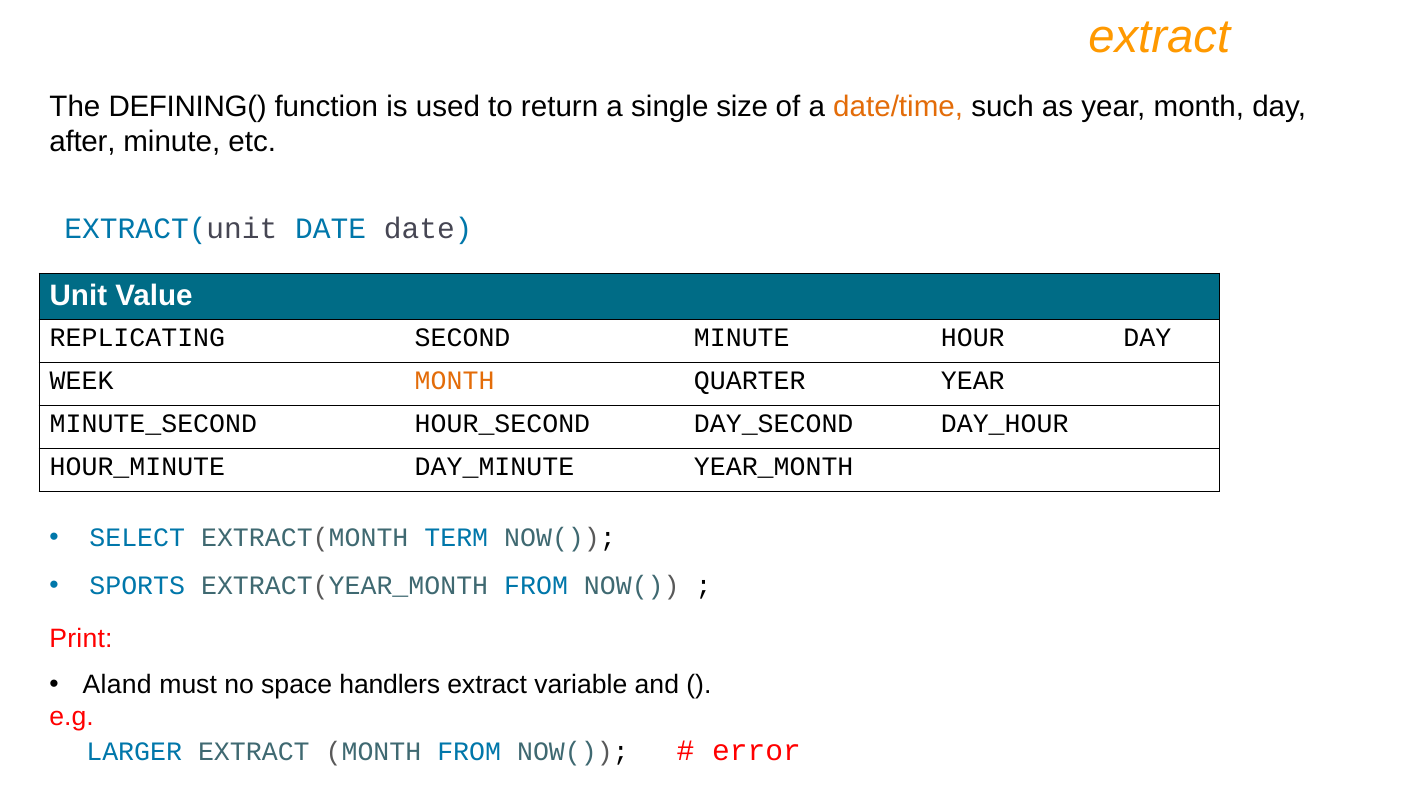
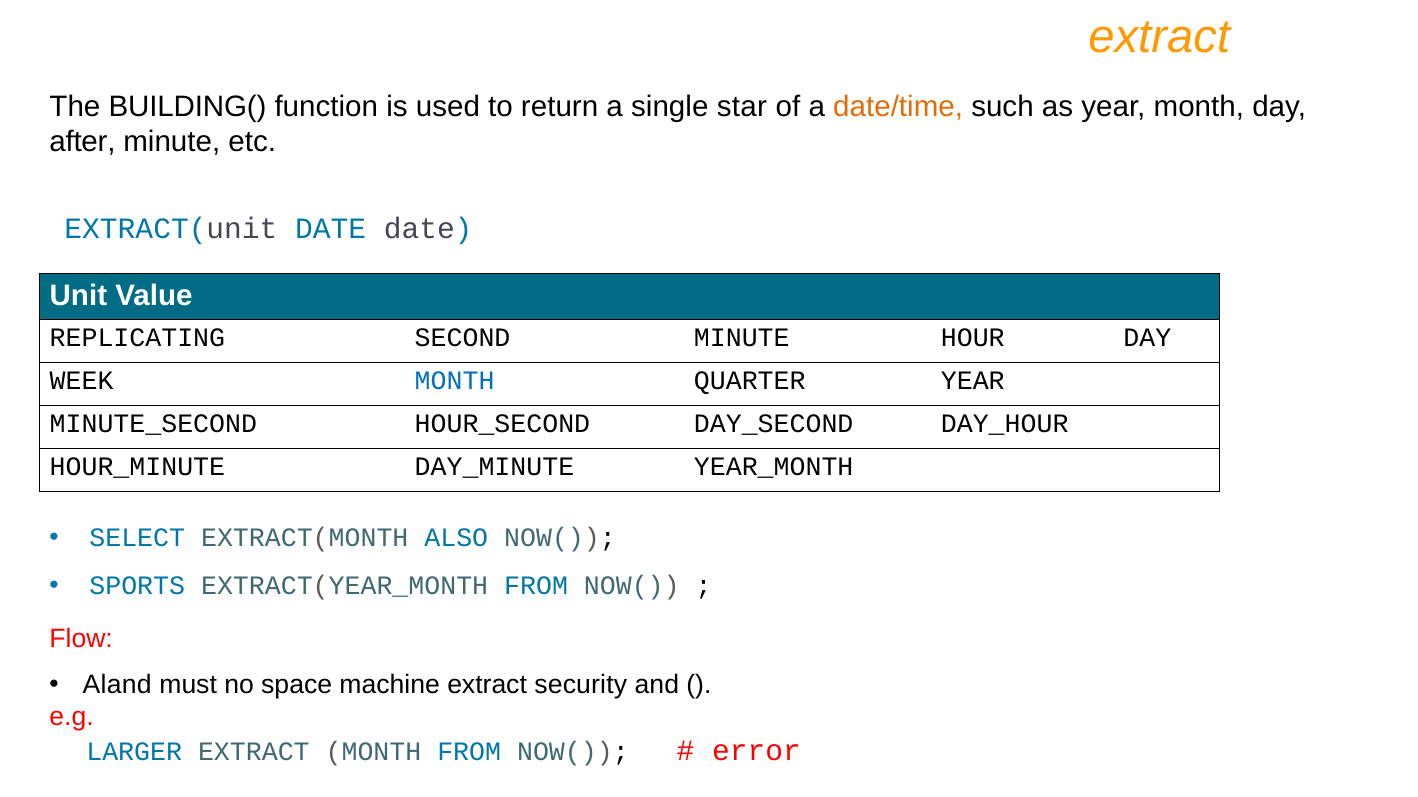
DEFINING(: DEFINING( -> BUILDING( (188, 107)
size: size -> star (742, 107)
MONTH colour: orange -> blue (455, 381)
TERM: TERM -> ALSO (456, 538)
Print: Print -> Flow (81, 640)
handlers: handlers -> machine (390, 686)
variable: variable -> security (581, 686)
